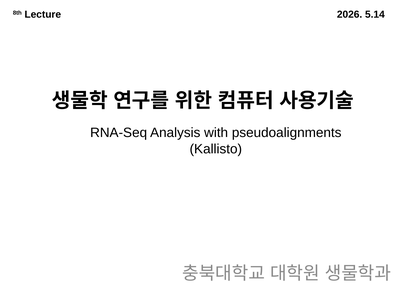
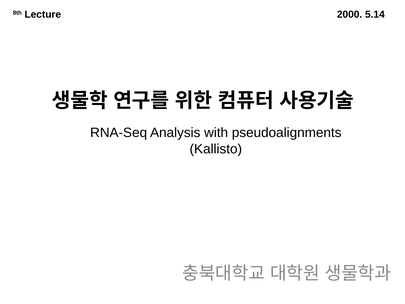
2026: 2026 -> 2000 (350, 15)
